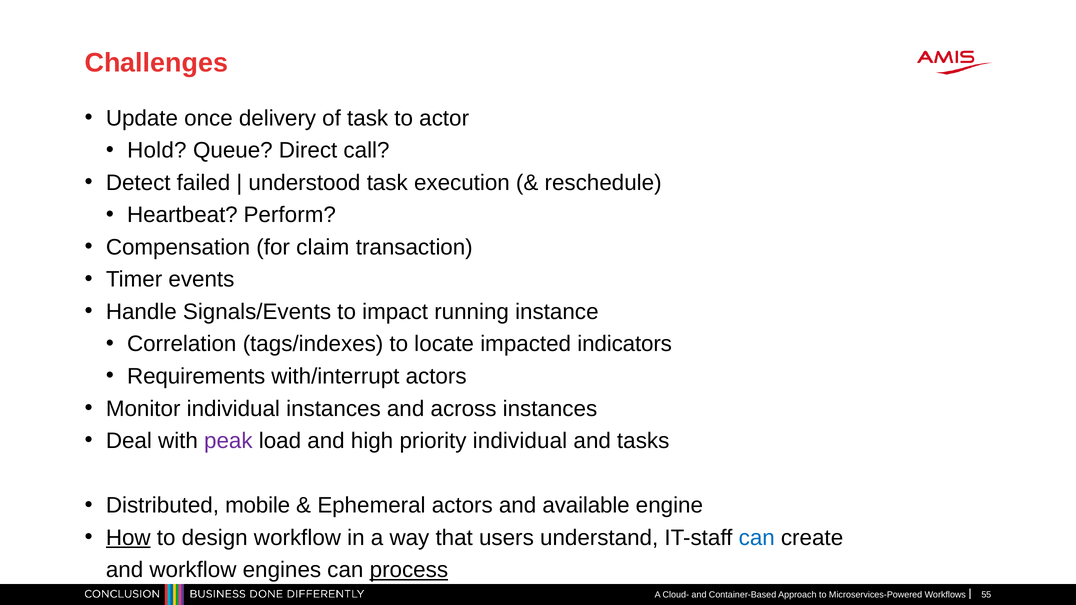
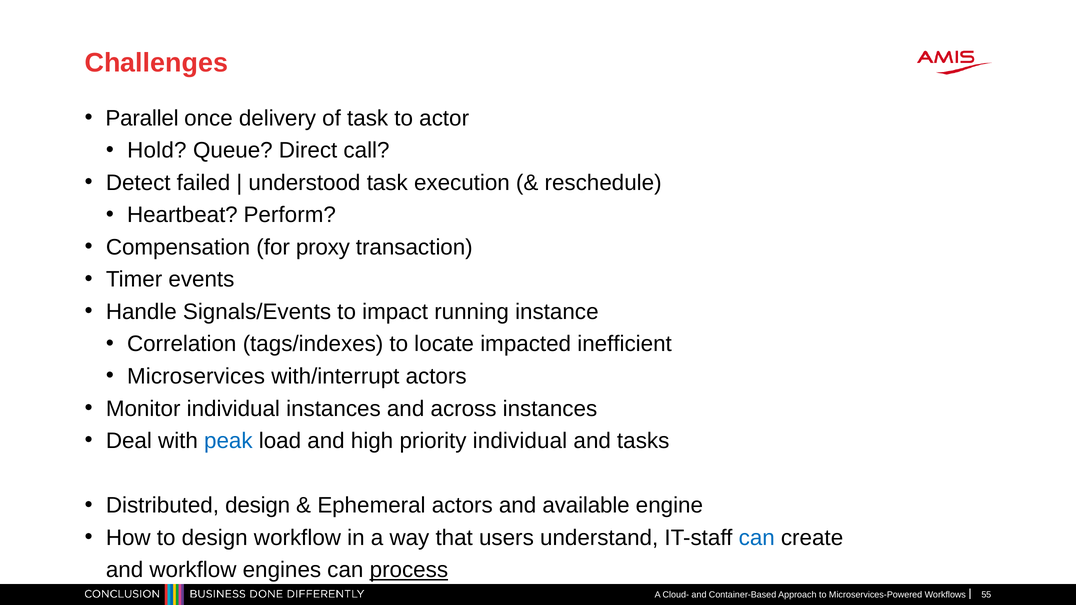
Update: Update -> Parallel (142, 118)
claim: claim -> proxy (323, 247)
indicators: indicators -> inefficient (625, 344)
Requirements: Requirements -> Microservices (196, 377)
peak colour: purple -> blue (228, 441)
Distributed mobile: mobile -> design (258, 506)
How underline: present -> none (128, 538)
